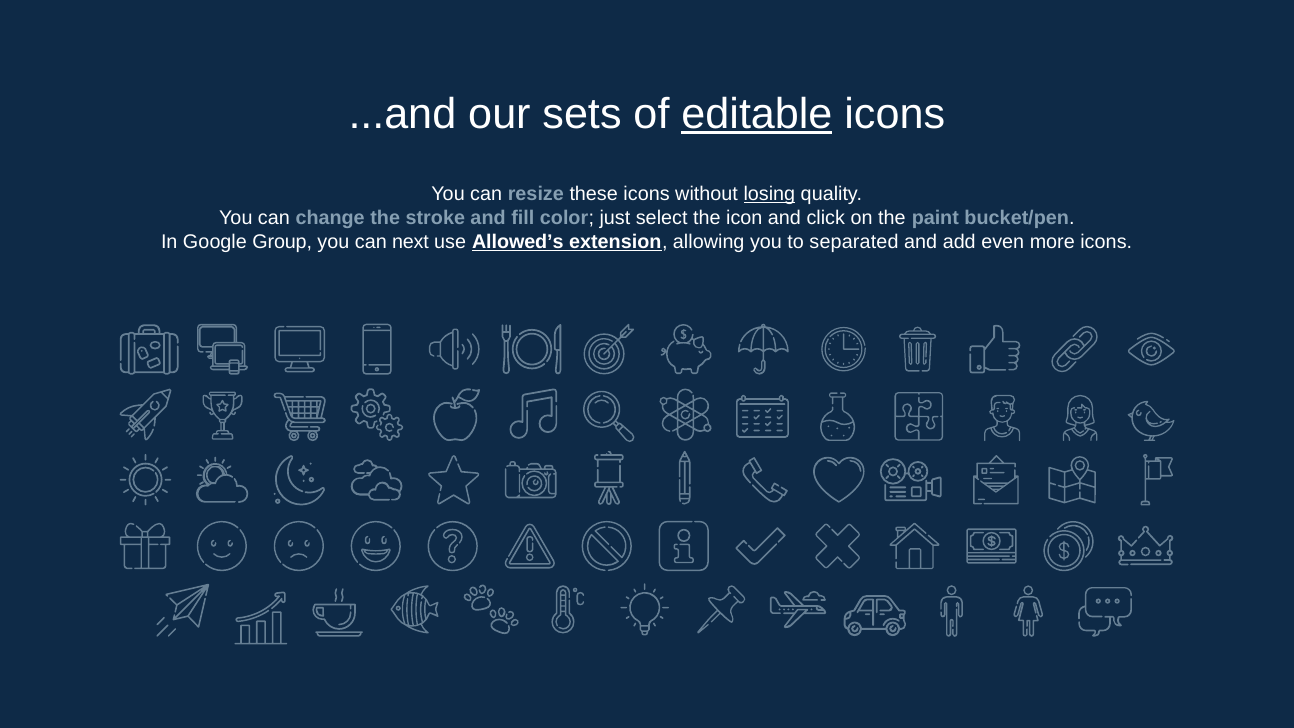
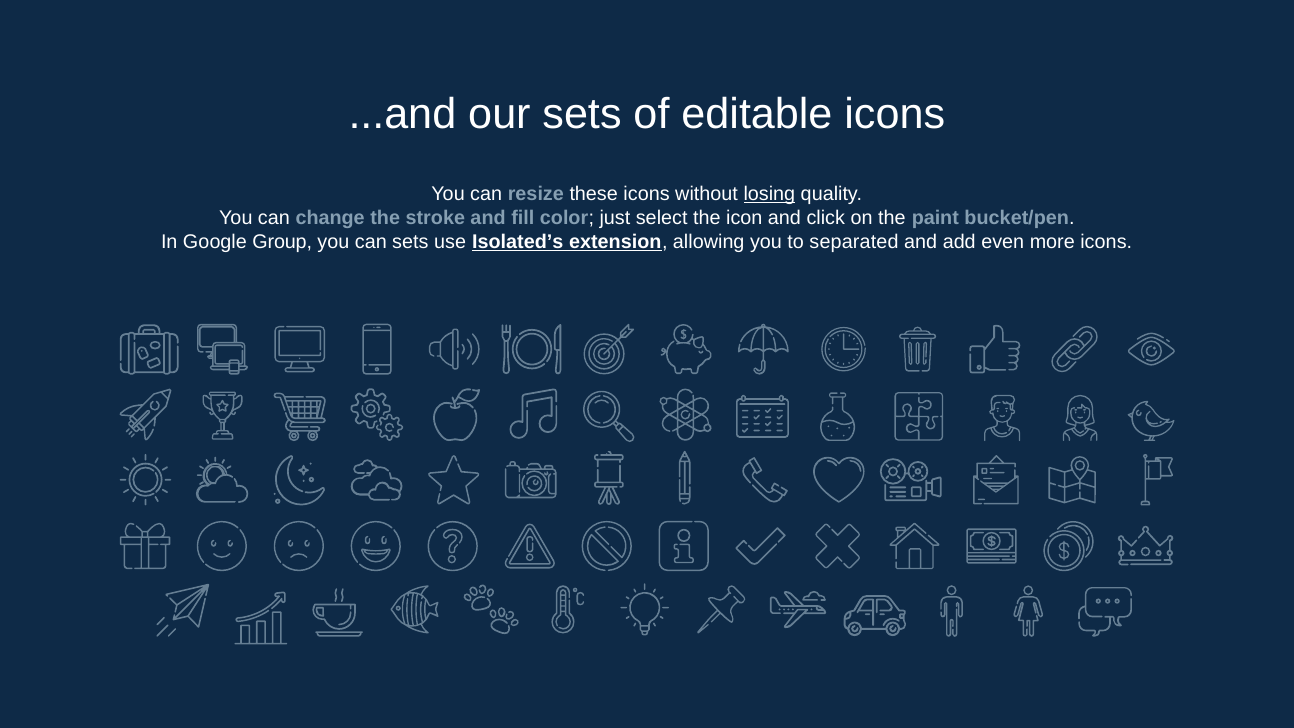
editable underline: present -> none (757, 114)
can next: next -> sets (410, 242)
Allowed’s: Allowed’s -> Isolated’s (518, 242)
